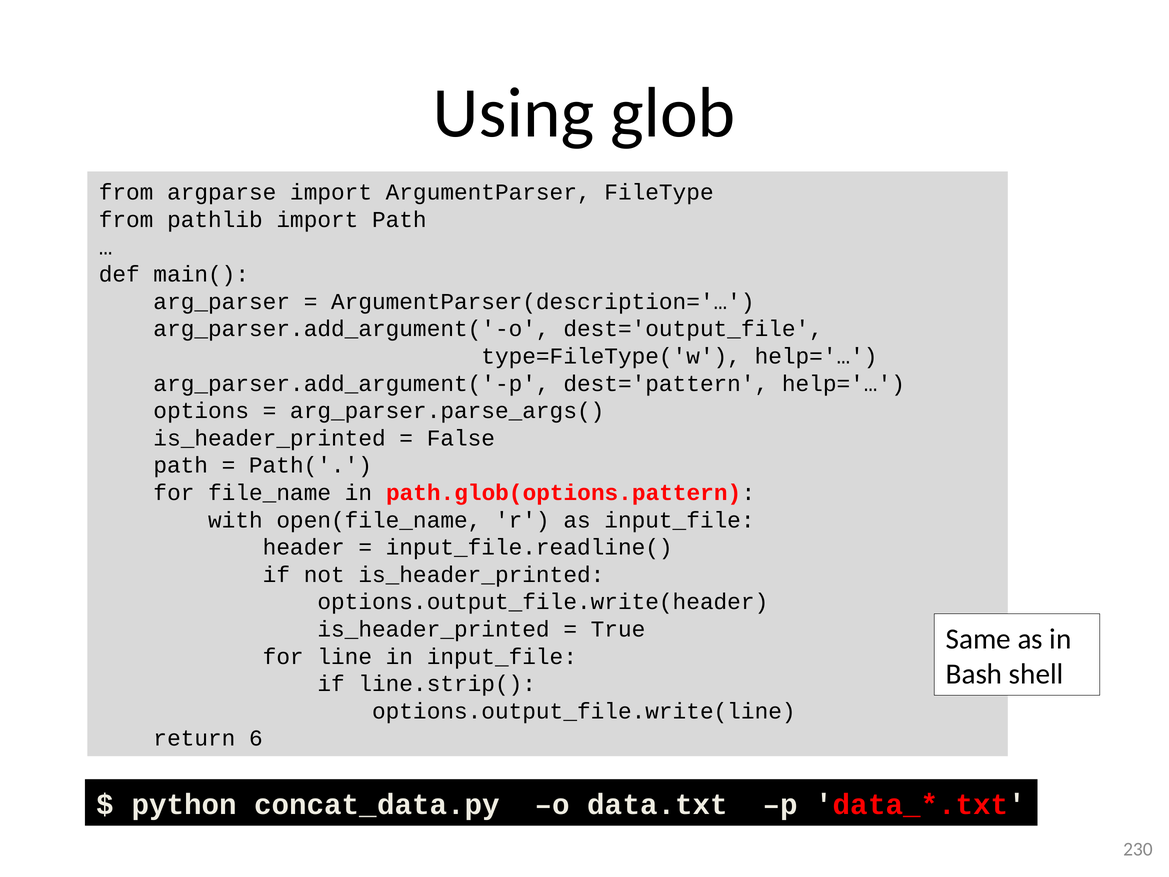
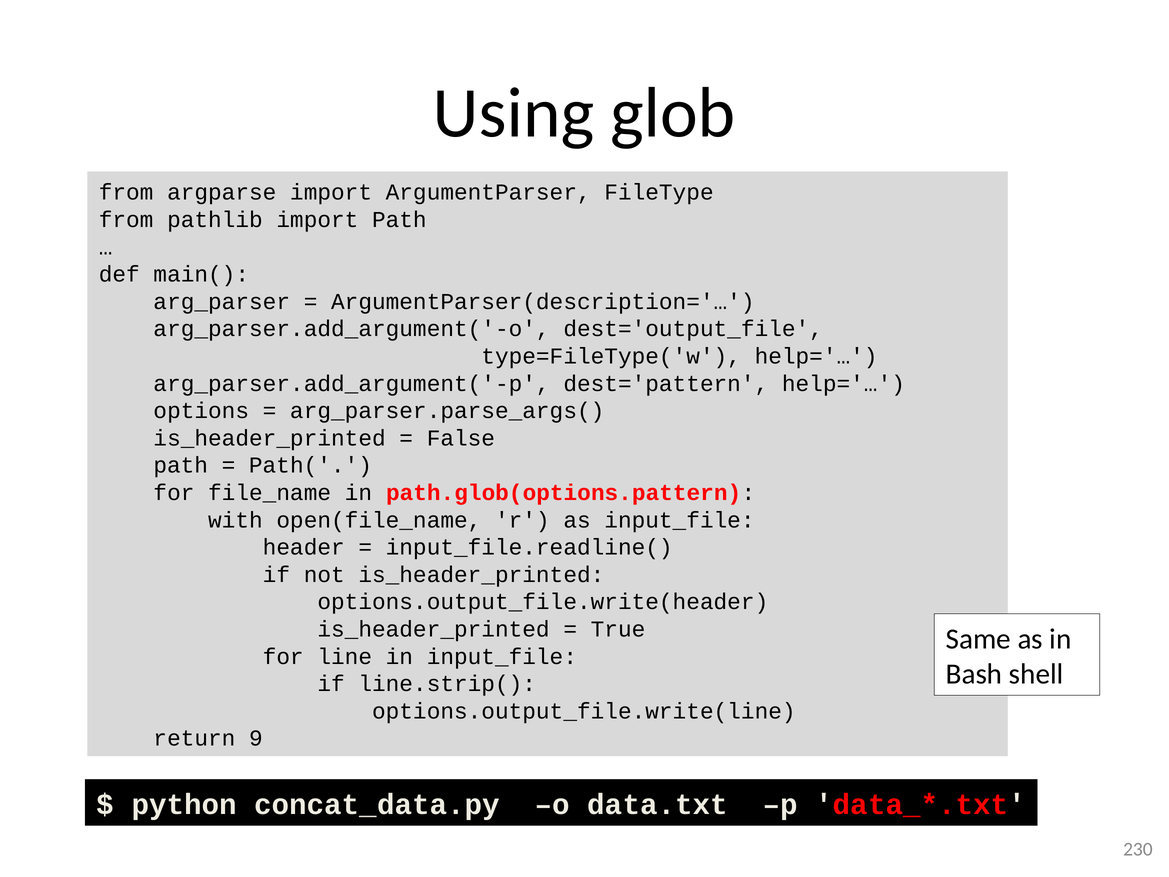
6: 6 -> 9 (256, 738)
